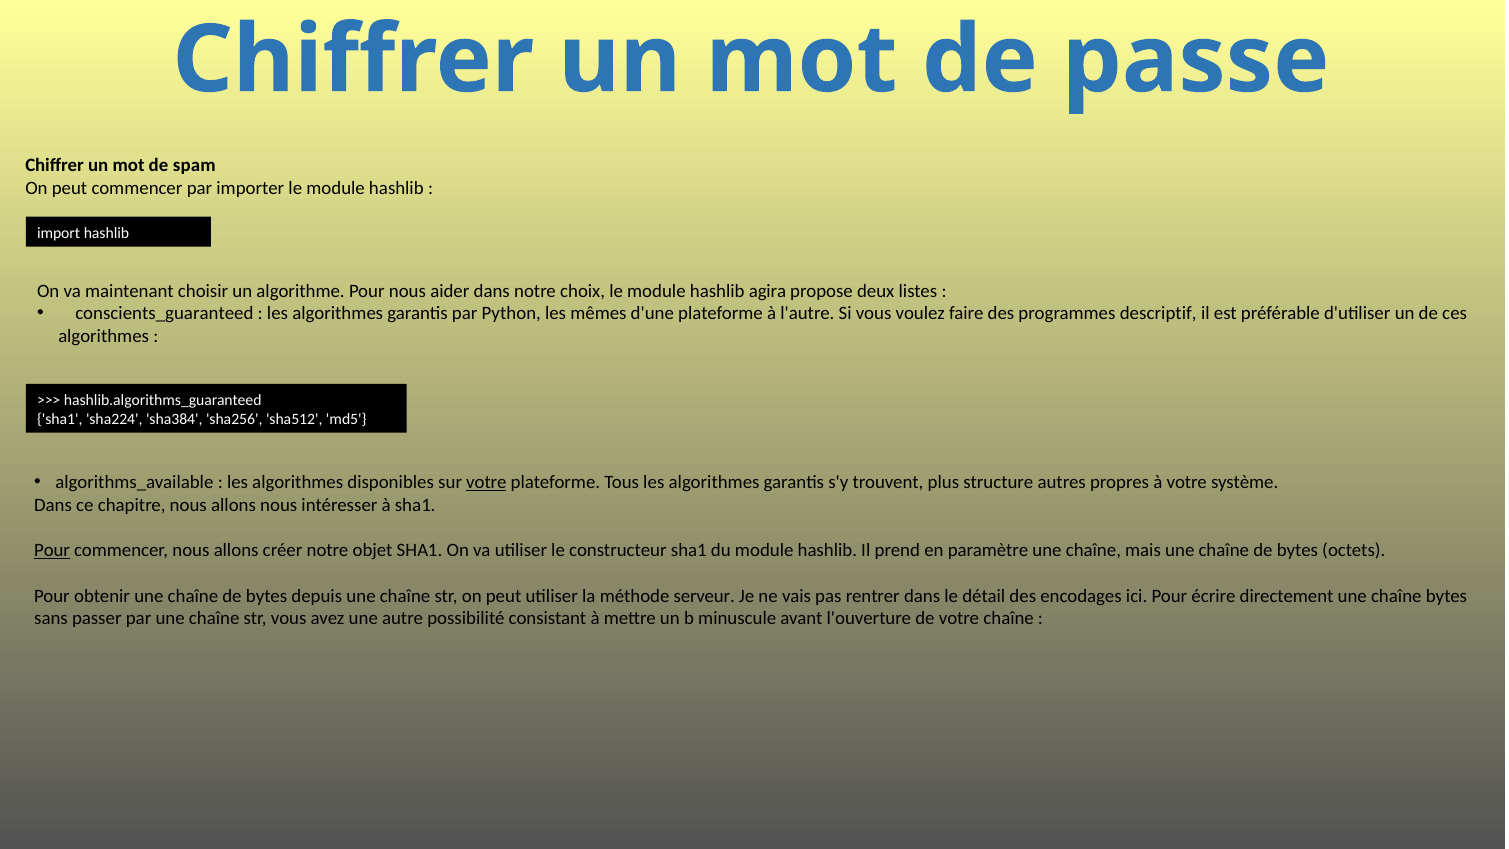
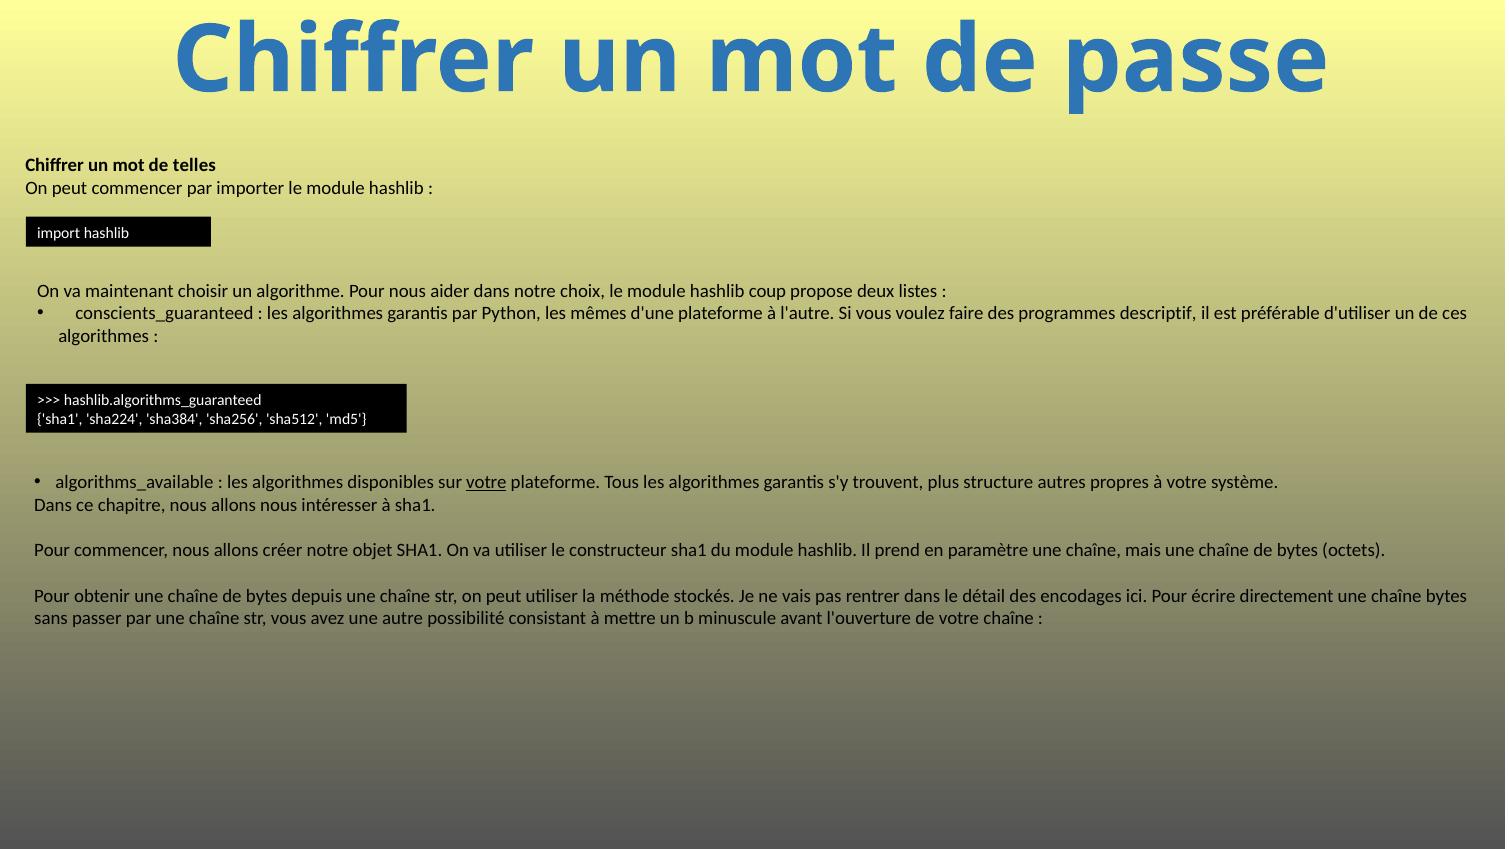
spam: spam -> telles (194, 166)
agira: agira -> coup (767, 291)
Pour underline: present -> none (52, 551)
serveur: serveur -> stockés (704, 596)
